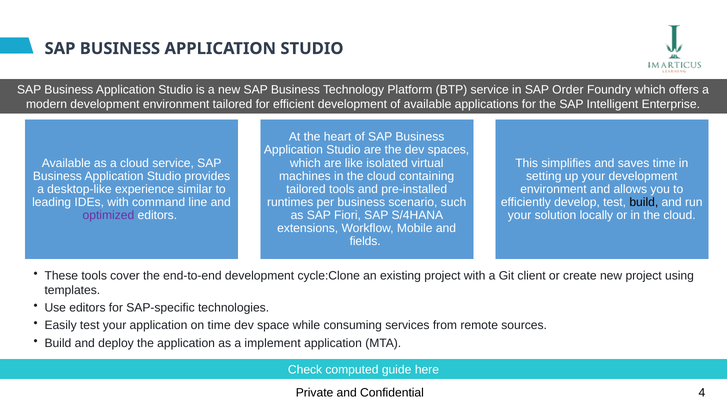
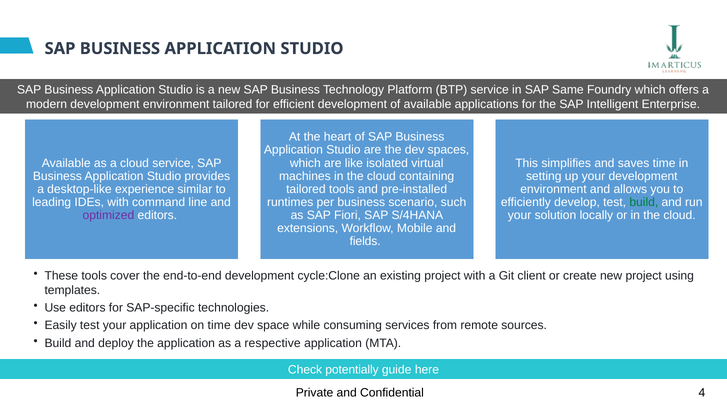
Order: Order -> Same (568, 90)
build colour: black -> green (644, 202)
implement: implement -> respective (273, 343)
computed: computed -> potentially (352, 370)
